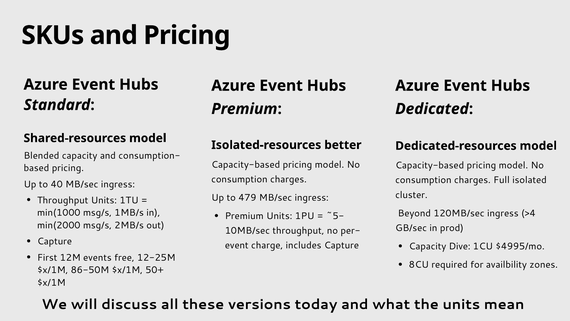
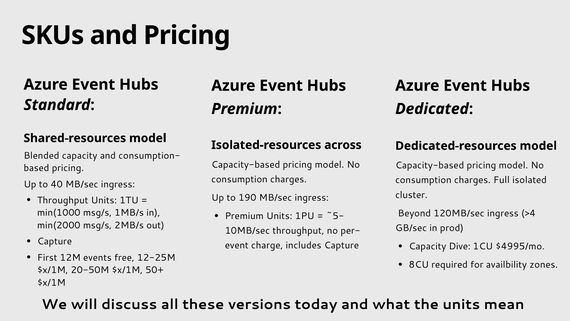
better: better -> across (343, 145)
479: 479 -> 190 (247, 197)
86-50M: 86-50M -> 20-50M (90, 270)
